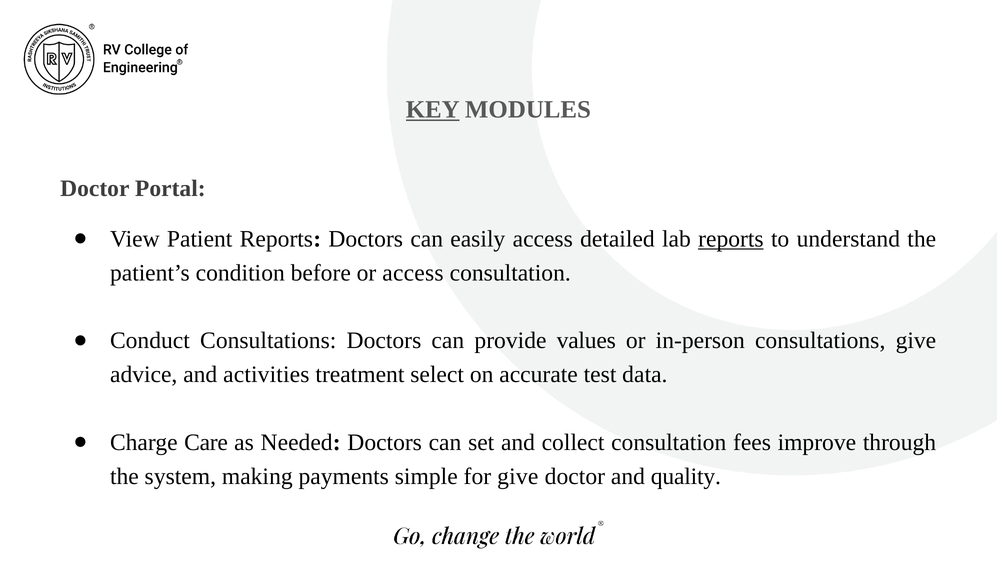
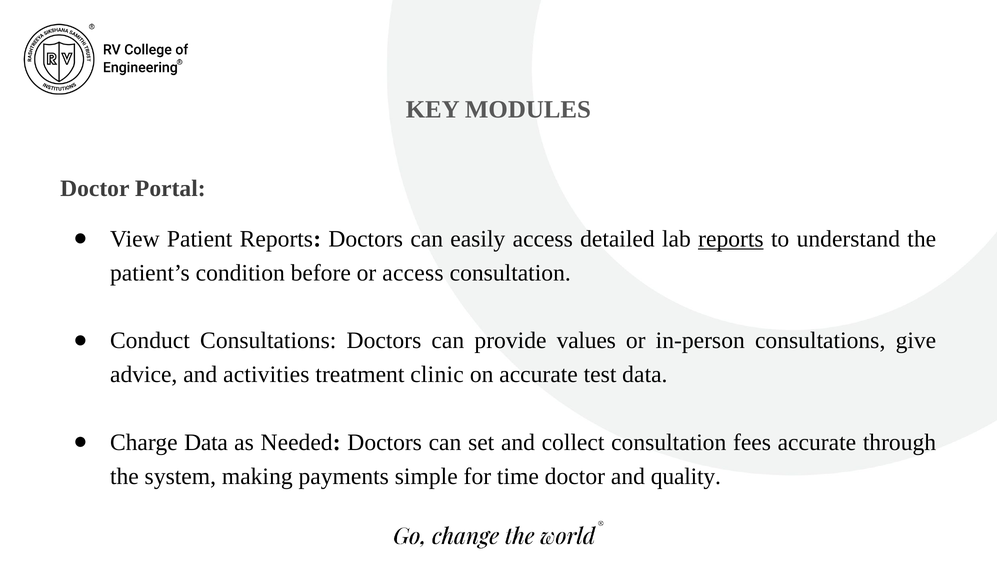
KEY underline: present -> none (433, 110)
select: select -> clinic (437, 374)
Charge Care: Care -> Data (206, 442)
fees improve: improve -> accurate (817, 442)
for give: give -> time (518, 476)
